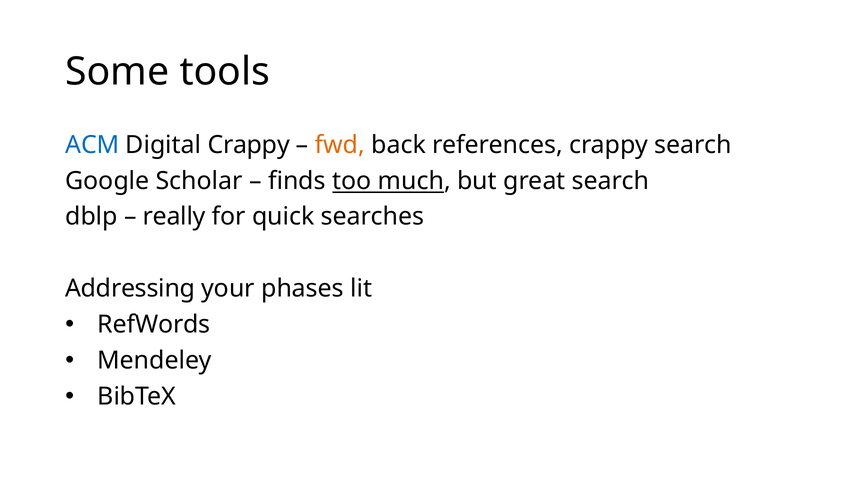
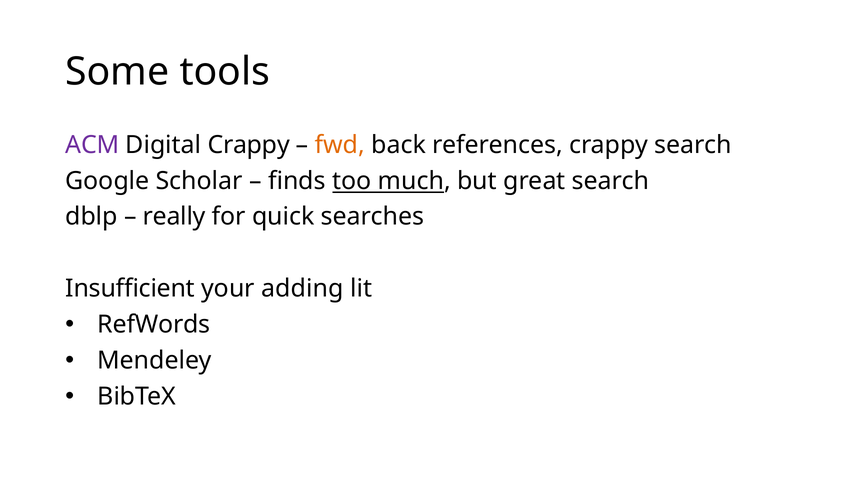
ACM colour: blue -> purple (92, 145)
Addressing: Addressing -> Insufficient (130, 288)
phases: phases -> adding (302, 288)
